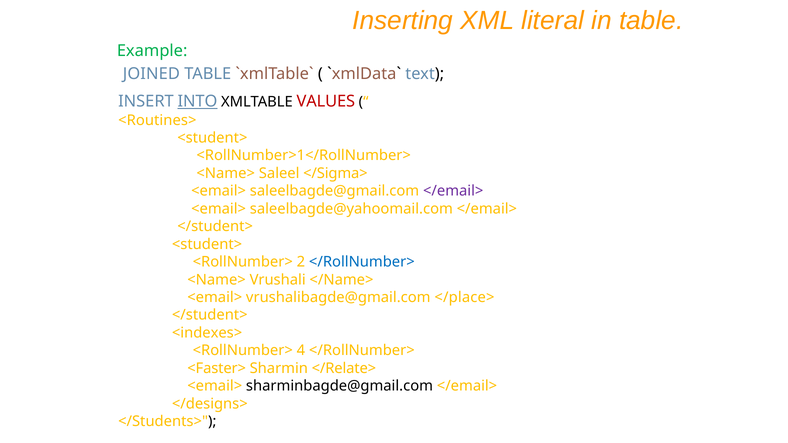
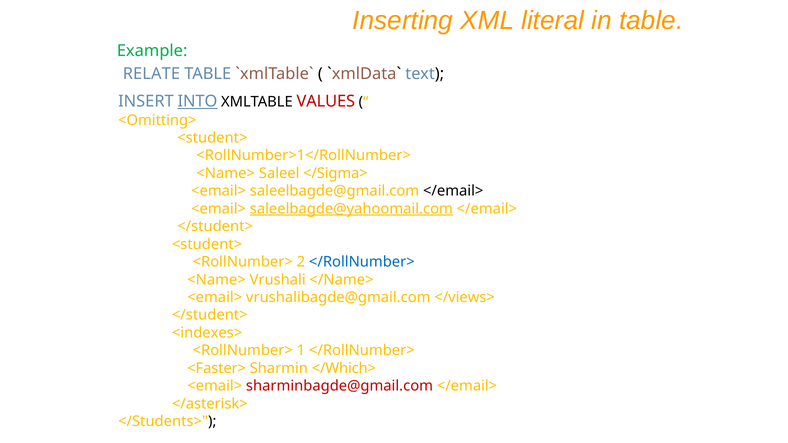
JOINED: JOINED -> RELATE (151, 74)
<Routines>: <Routines> -> <Omitting> (157, 120)
</email> colour: purple -> black (453, 191)
saleelbagde@yahoomail.com underline: none -> present (351, 209)
</place>: </place> -> </views> (465, 298)
4: 4 -> 1 (301, 351)
</Relate>: </Relate> -> </Which> (344, 368)
sharminbagde@gmail.com colour: black -> red (340, 386)
</designs>: </designs> -> </asterisk> (210, 404)
